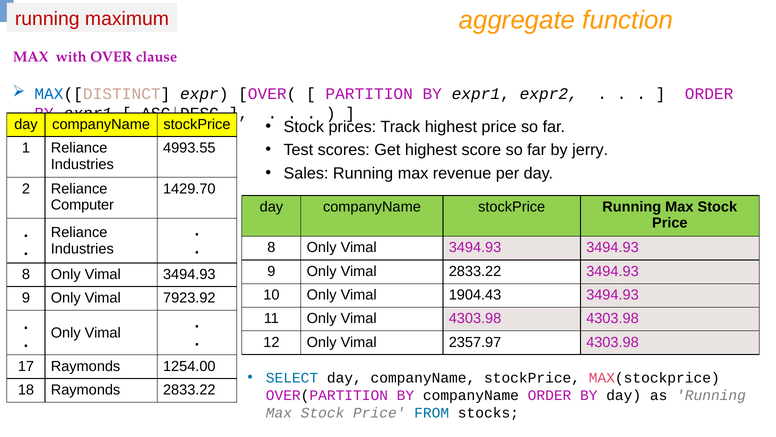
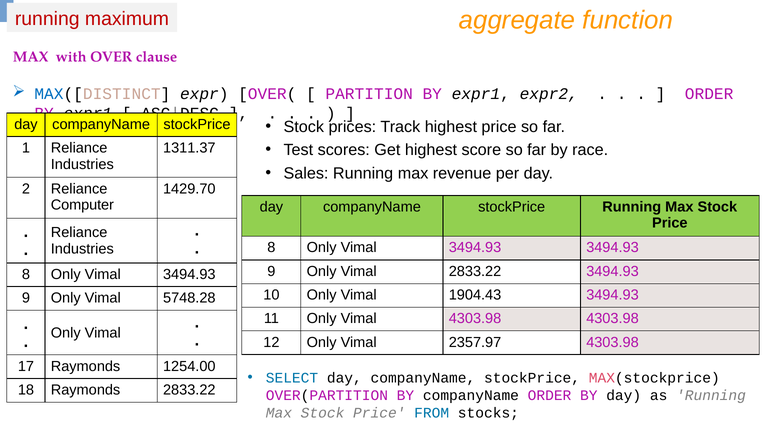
4993.55: 4993.55 -> 1311.37 (189, 148)
jerry: jerry -> race (590, 150)
7923.92: 7923.92 -> 5748.28 (189, 298)
